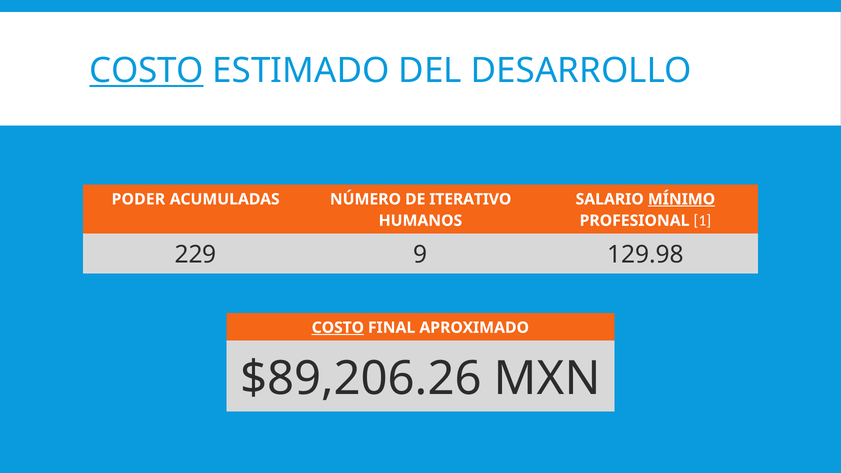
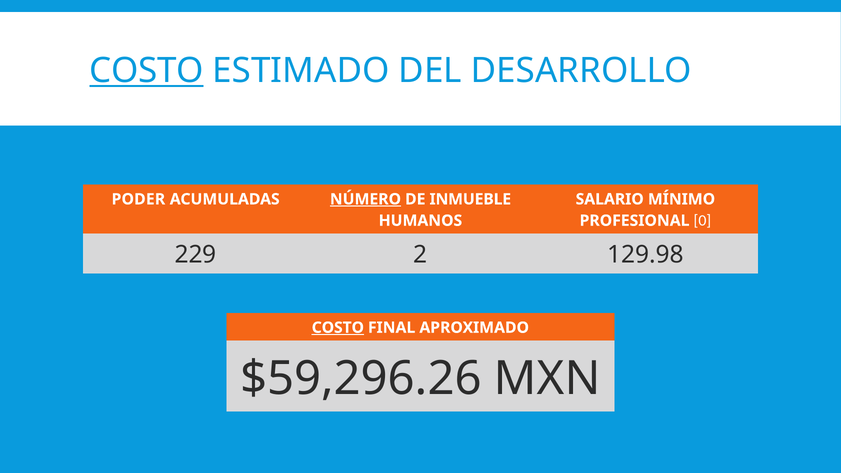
NÚMERO underline: none -> present (365, 199)
ITERATIVO: ITERATIVO -> INMUEBLE (470, 199)
MÍNIMO underline: present -> none (682, 199)
1: 1 -> 0 (702, 221)
9: 9 -> 2 (420, 255)
$89,206.26: $89,206.26 -> $59,296.26 (361, 379)
